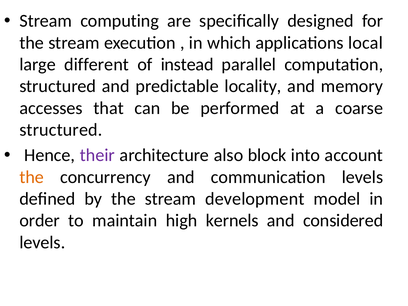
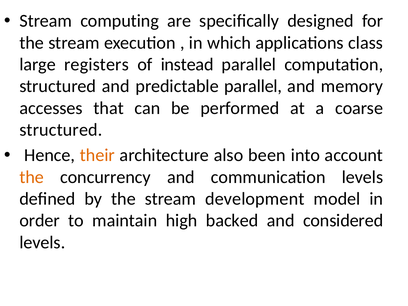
local: local -> class (366, 43)
different: different -> registers (96, 65)
predictable locality: locality -> parallel (253, 86)
their colour: purple -> orange (97, 155)
block: block -> been (267, 155)
kernels: kernels -> backed (232, 221)
